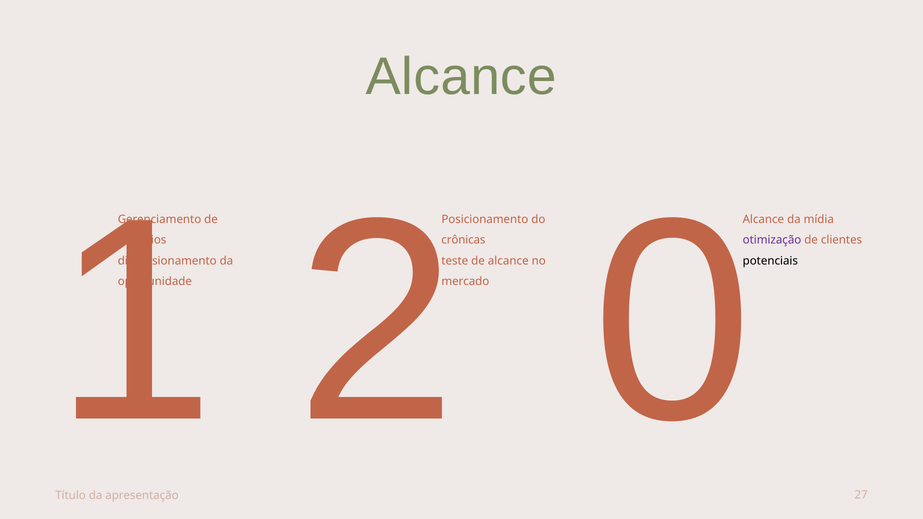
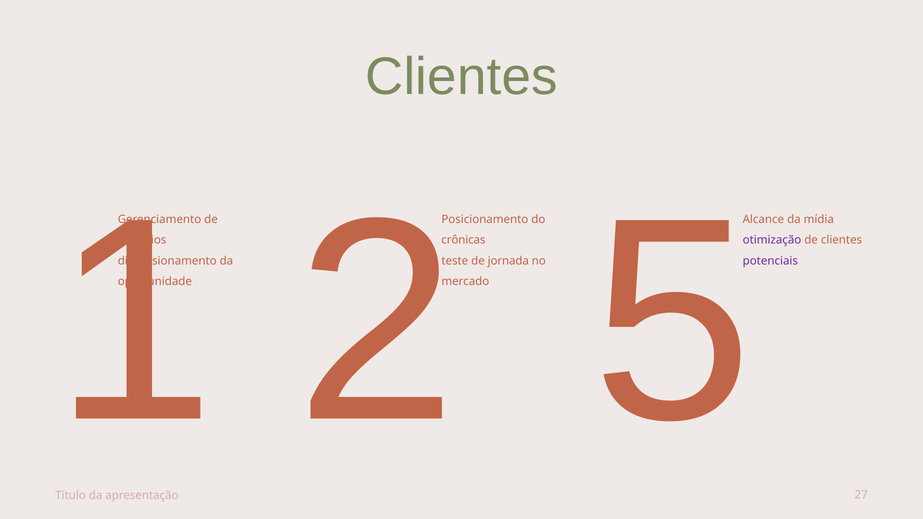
Alcance: Alcance -> Clientes (461, 77)
de alcance: alcance -> jornada (508, 261)
potenciais colour: black -> purple (770, 261)
0: 0 -> 5 (673, 324)
